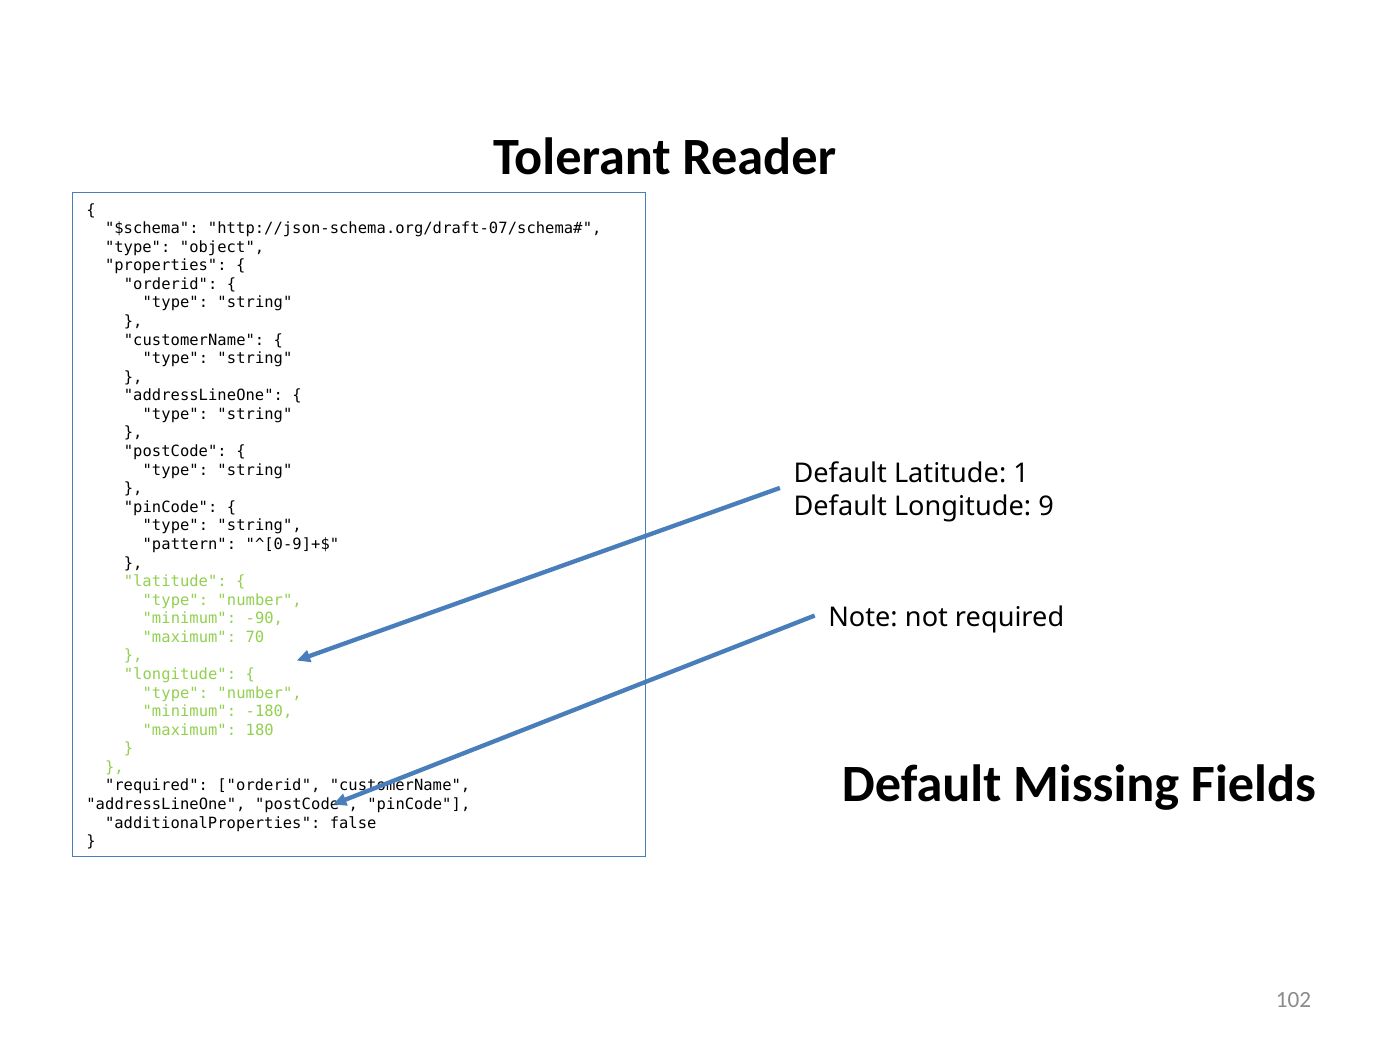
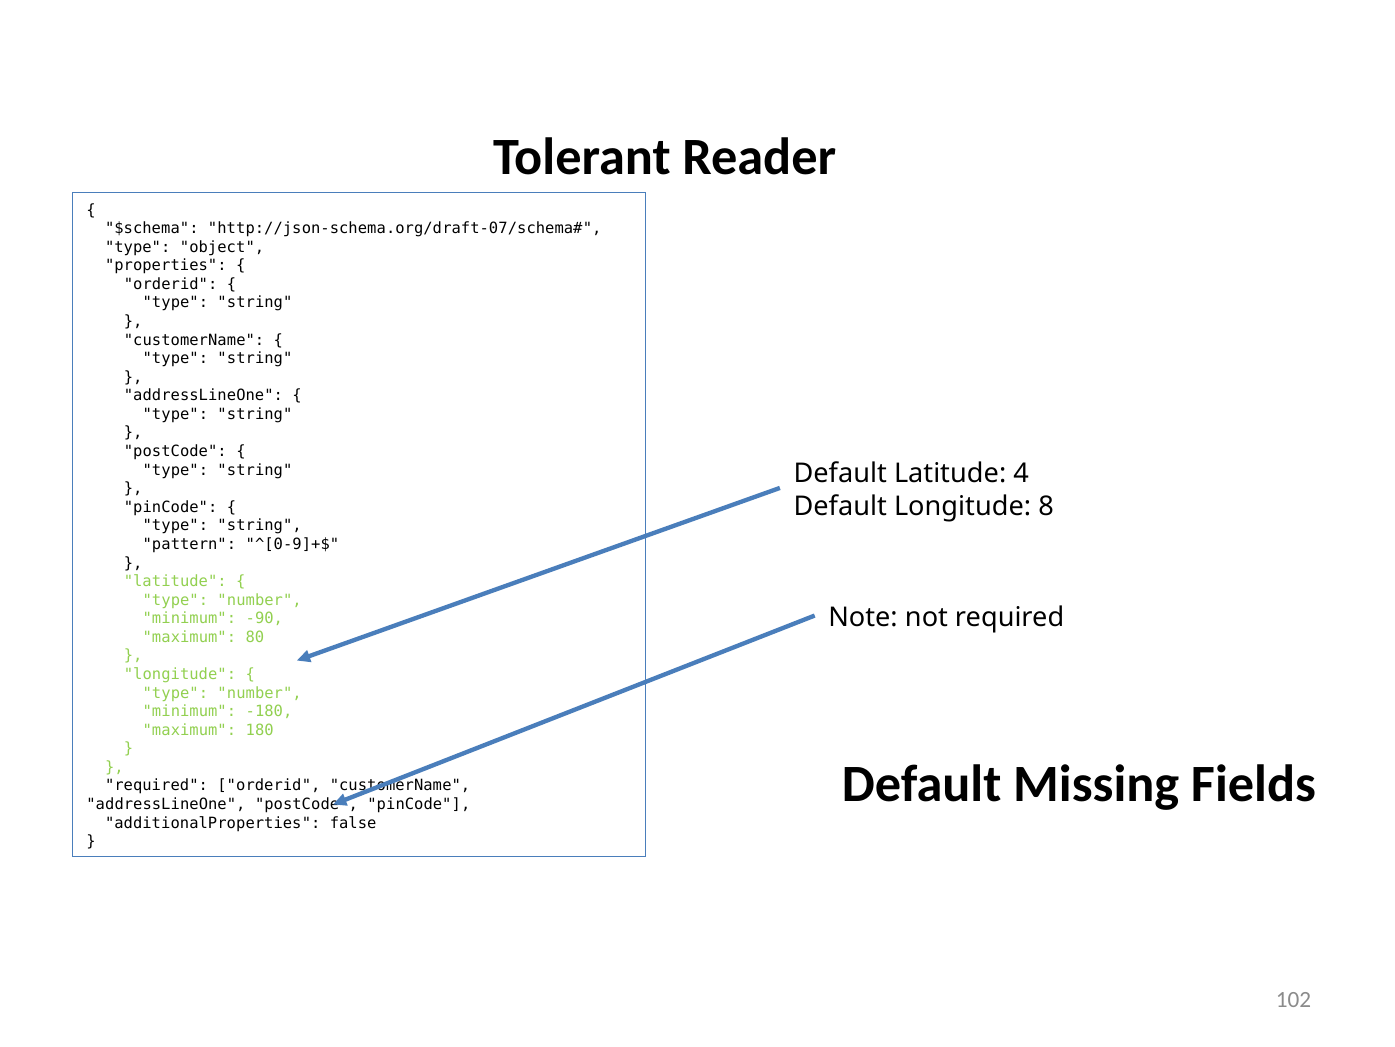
1: 1 -> 4 (1021, 473)
9: 9 -> 8 (1046, 506)
70: 70 -> 80 (255, 637)
